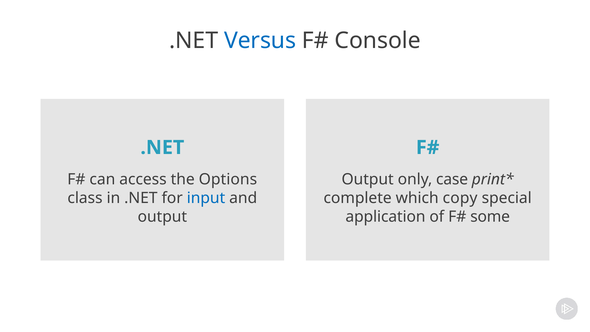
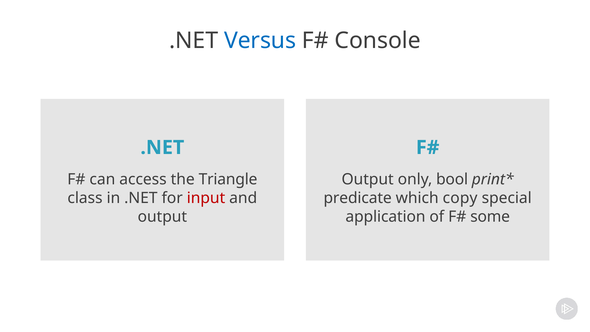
Options: Options -> Triangle (228, 179)
case: case -> bool (452, 179)
input colour: blue -> red (206, 198)
complete: complete -> predicate (358, 198)
